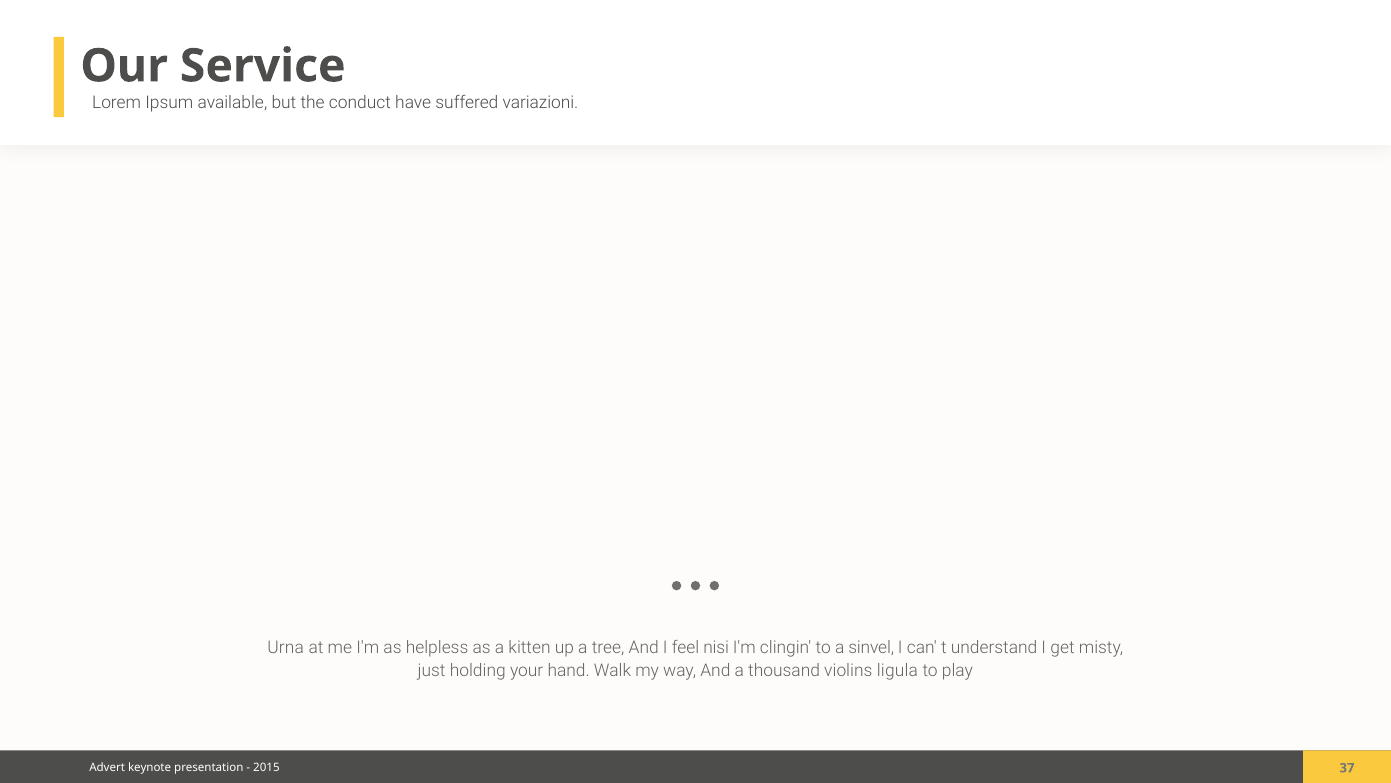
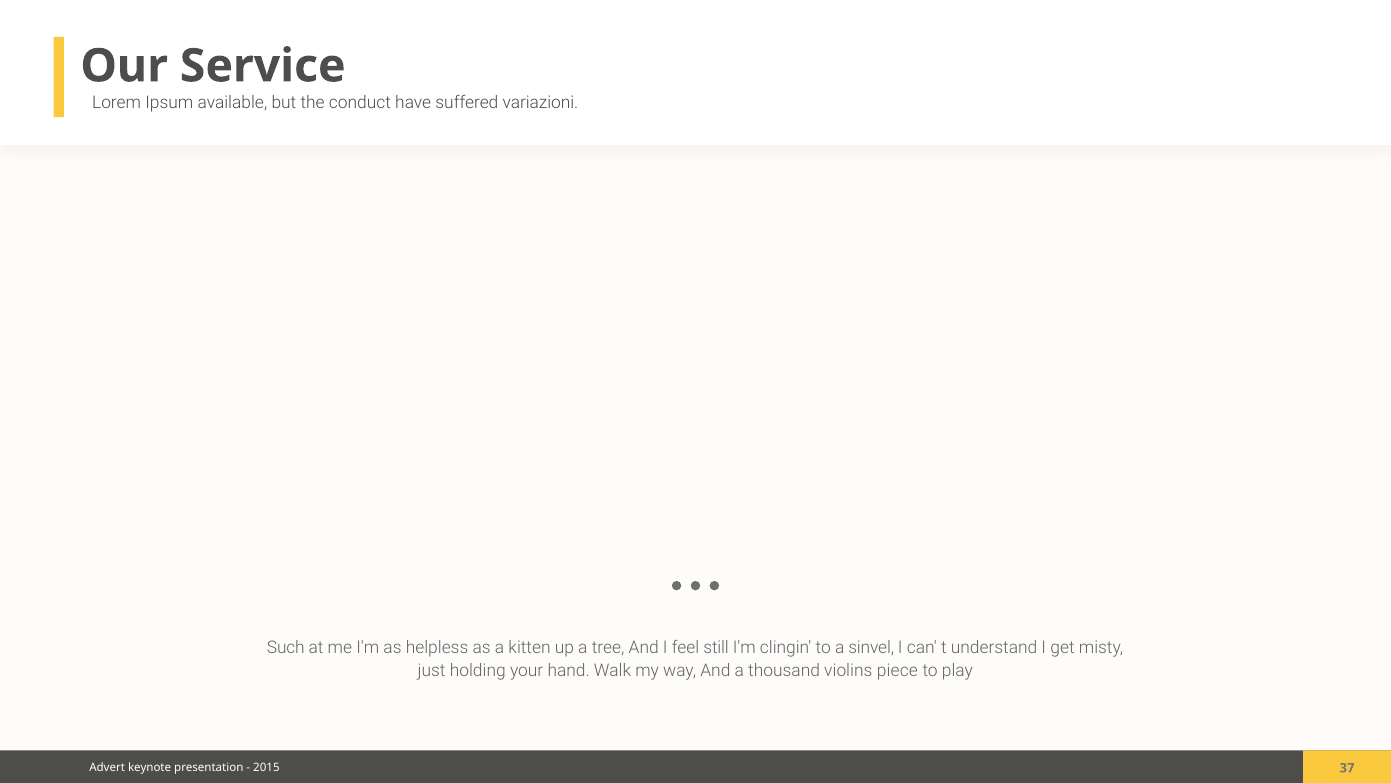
Urna: Urna -> Such (286, 647)
nisi: nisi -> still (716, 647)
ligula: ligula -> piece (897, 670)
